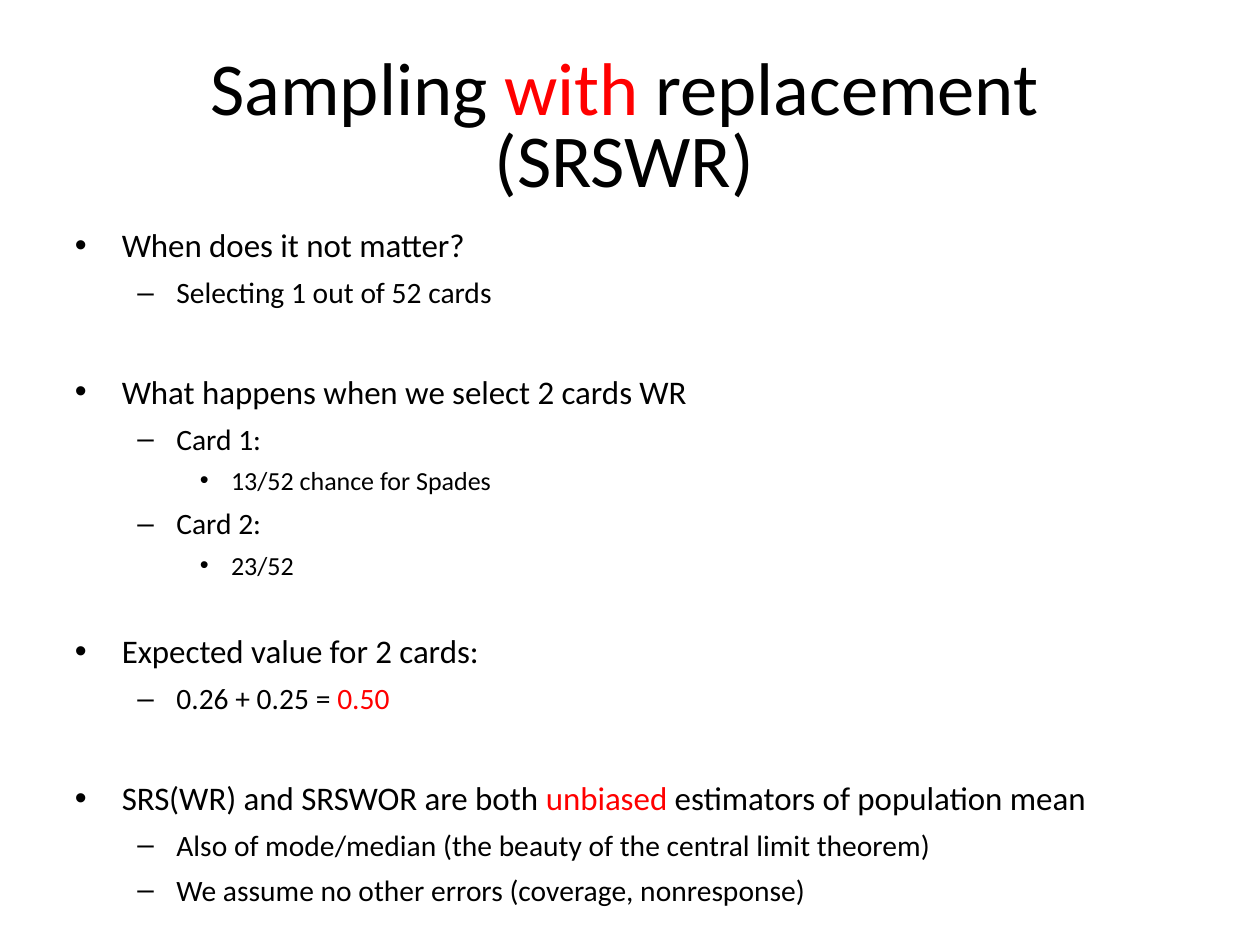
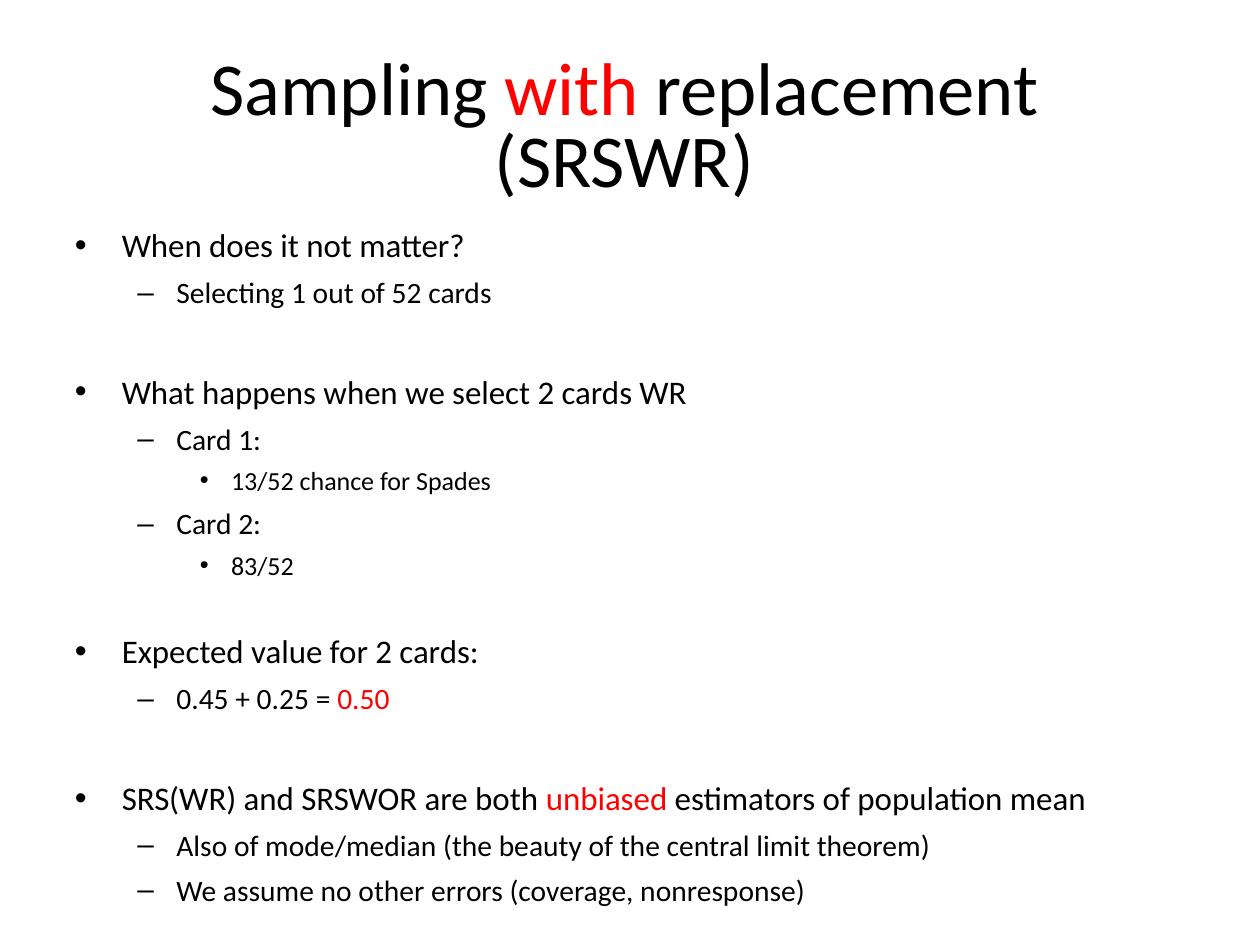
23/52: 23/52 -> 83/52 (262, 566)
0.26: 0.26 -> 0.45 (203, 700)
